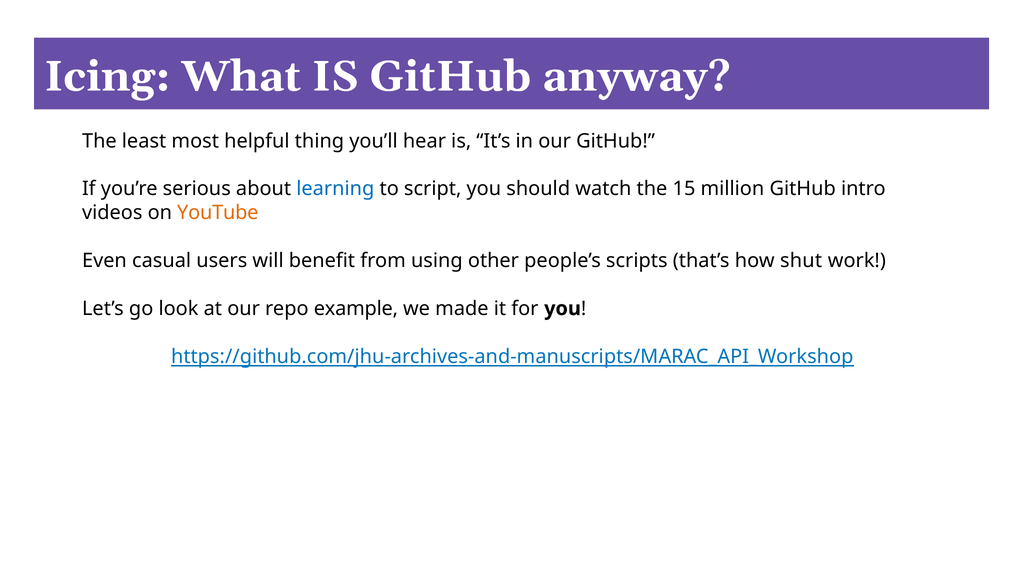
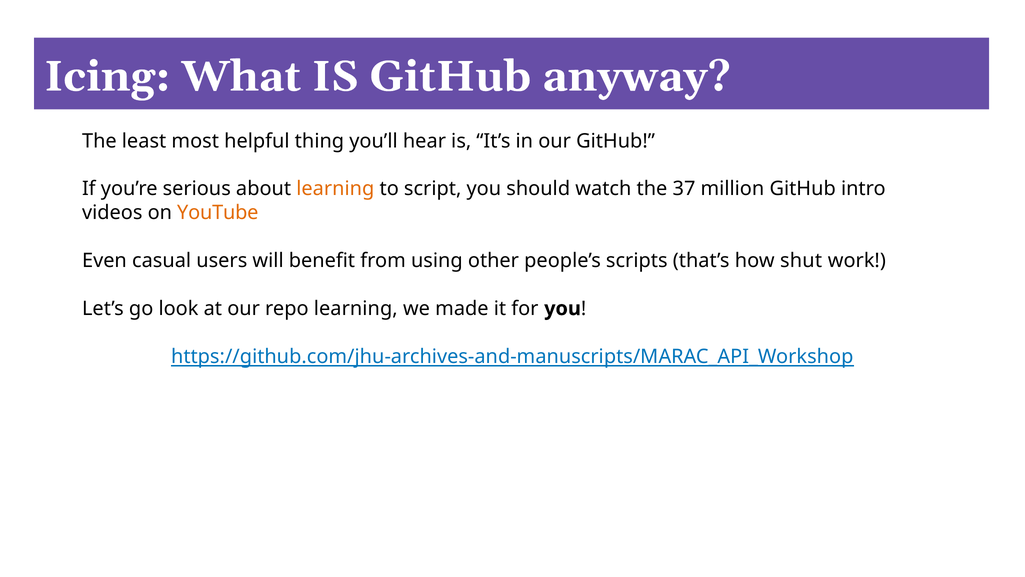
learning colour: blue -> orange (335, 189)
15: 15 -> 37 (684, 189)
repo example: example -> learning (356, 308)
